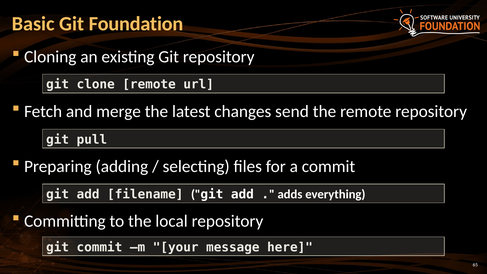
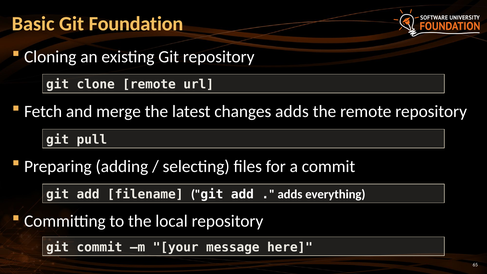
changes send: send -> adds (292, 112)
